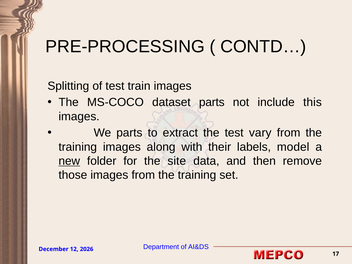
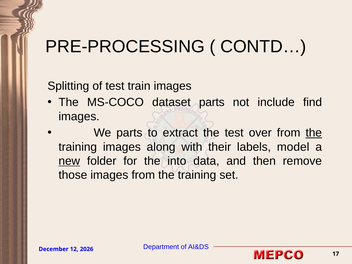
this: this -> find (313, 102)
vary: vary -> over (260, 133)
the underline: none -> present (314, 133)
site: site -> into (177, 161)
